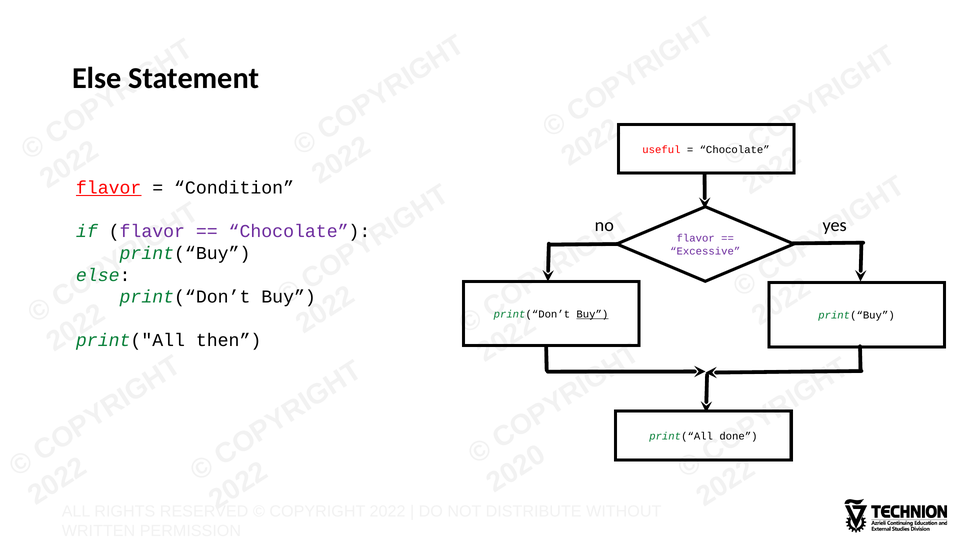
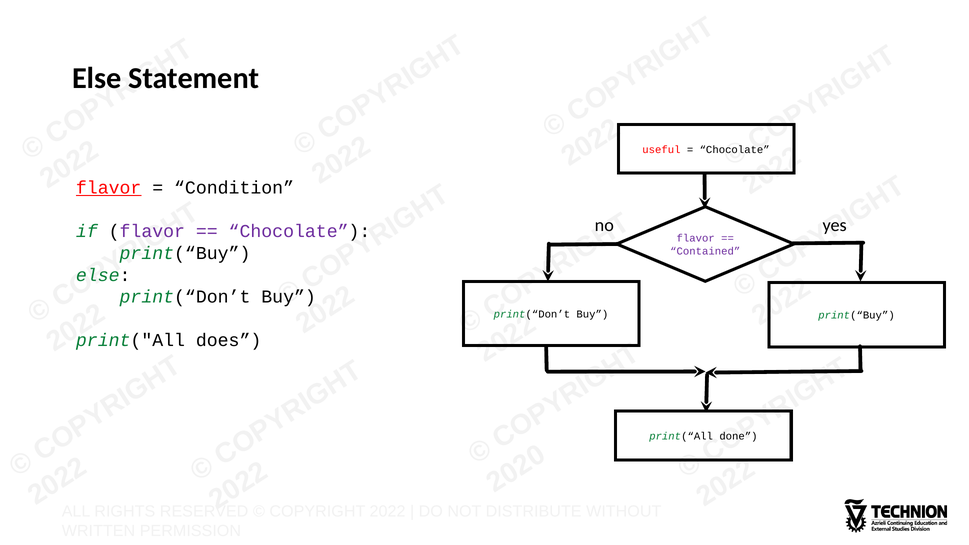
Excessive: Excessive -> Contained (705, 251)
Buy underline: present -> none (592, 314)
then: then -> does (229, 340)
